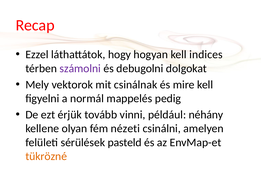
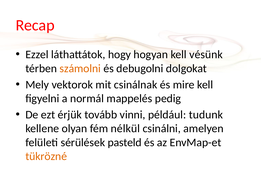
indices: indices -> vésünk (206, 55)
számolni colour: purple -> orange (80, 69)
néhány: néhány -> tudunk (206, 115)
nézeti: nézeti -> nélkül (125, 129)
